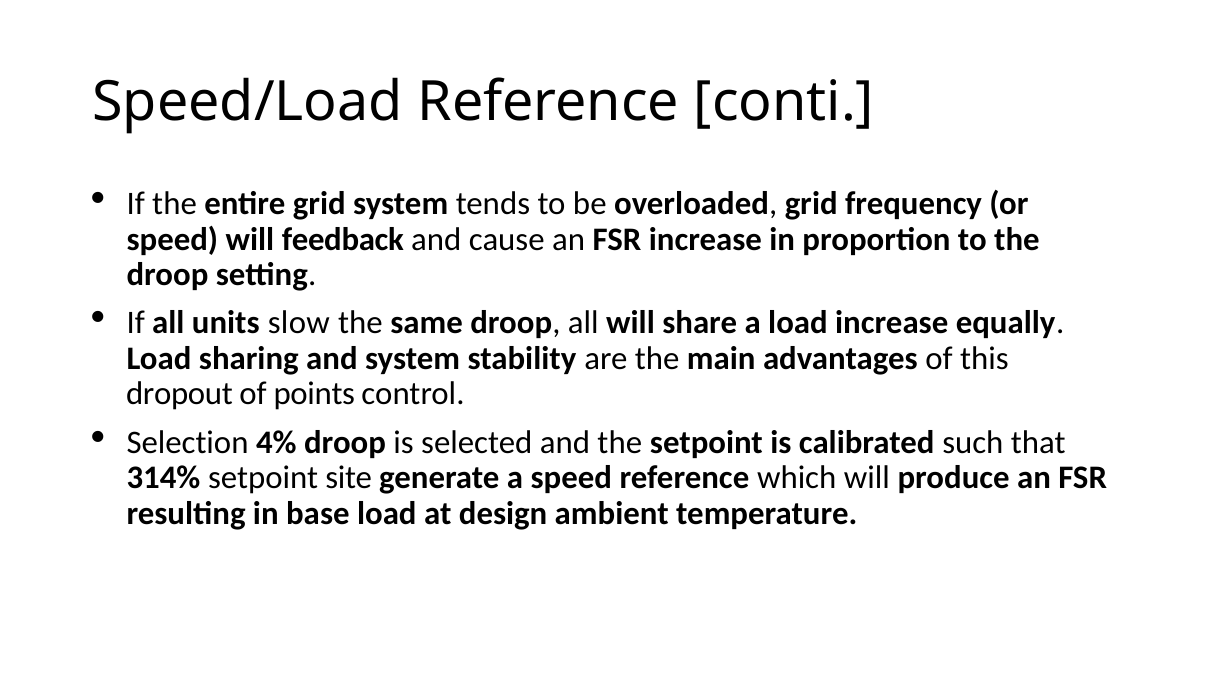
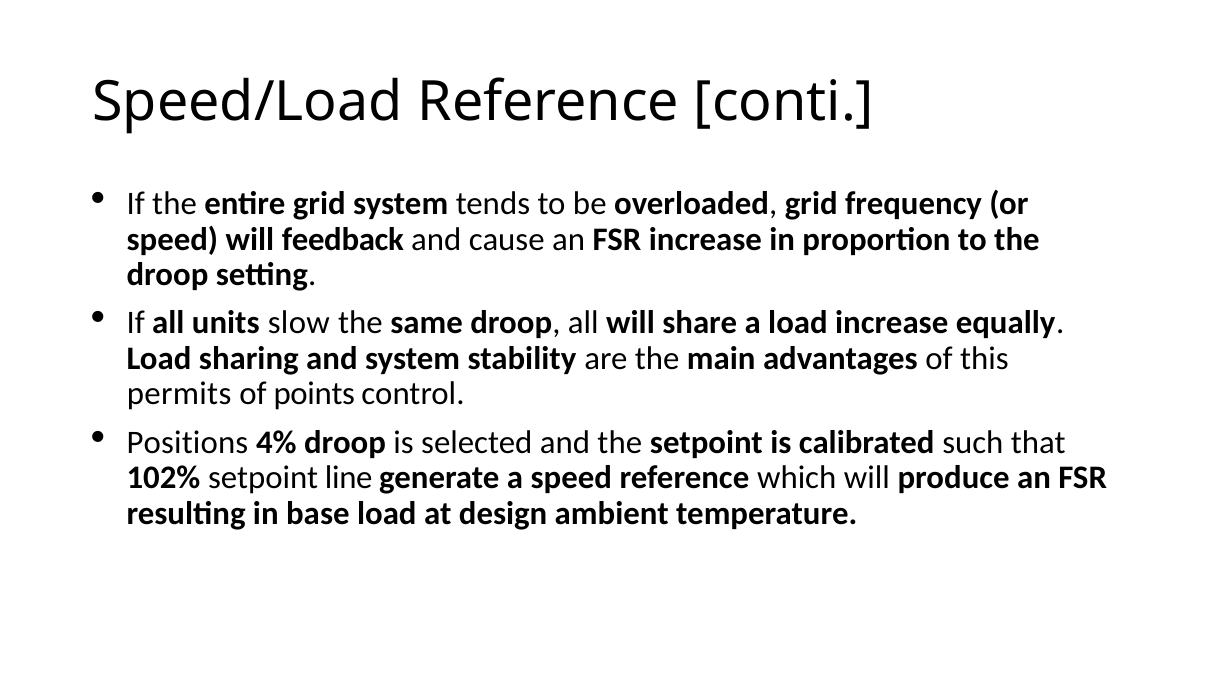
dropout: dropout -> permits (179, 394)
Selection: Selection -> Positions (187, 442)
314%: 314% -> 102% (164, 478)
site: site -> line (349, 478)
